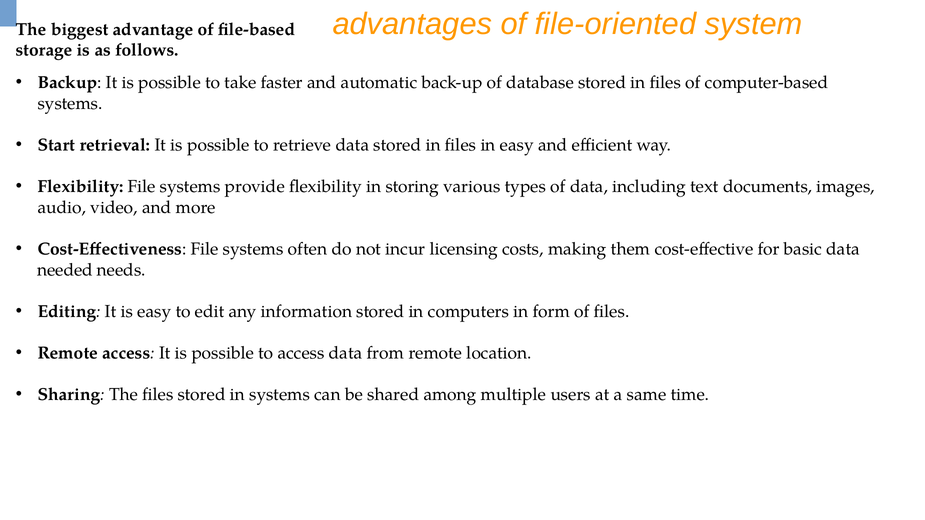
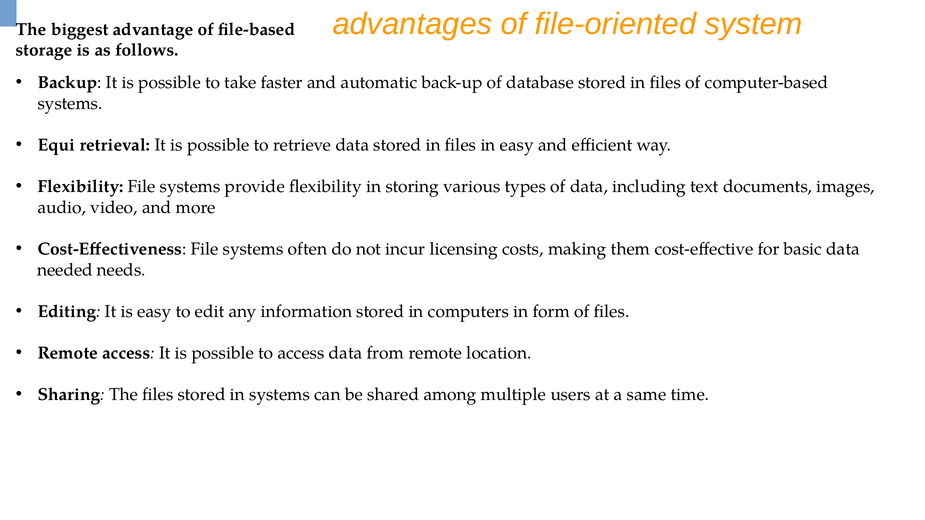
Start: Start -> Equi (56, 145)
